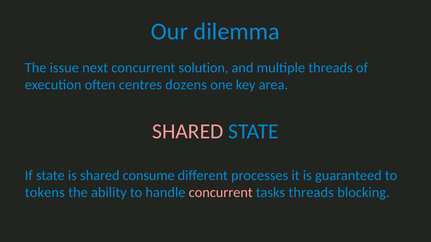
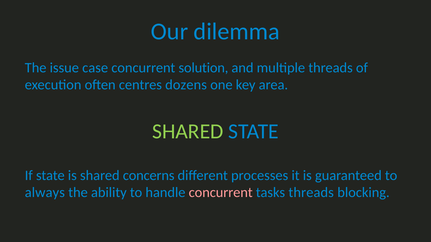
next: next -> case (95, 68)
SHARED colour: pink -> light green (188, 132)
consume: consume -> concerns (149, 176)
tokens: tokens -> always (45, 193)
